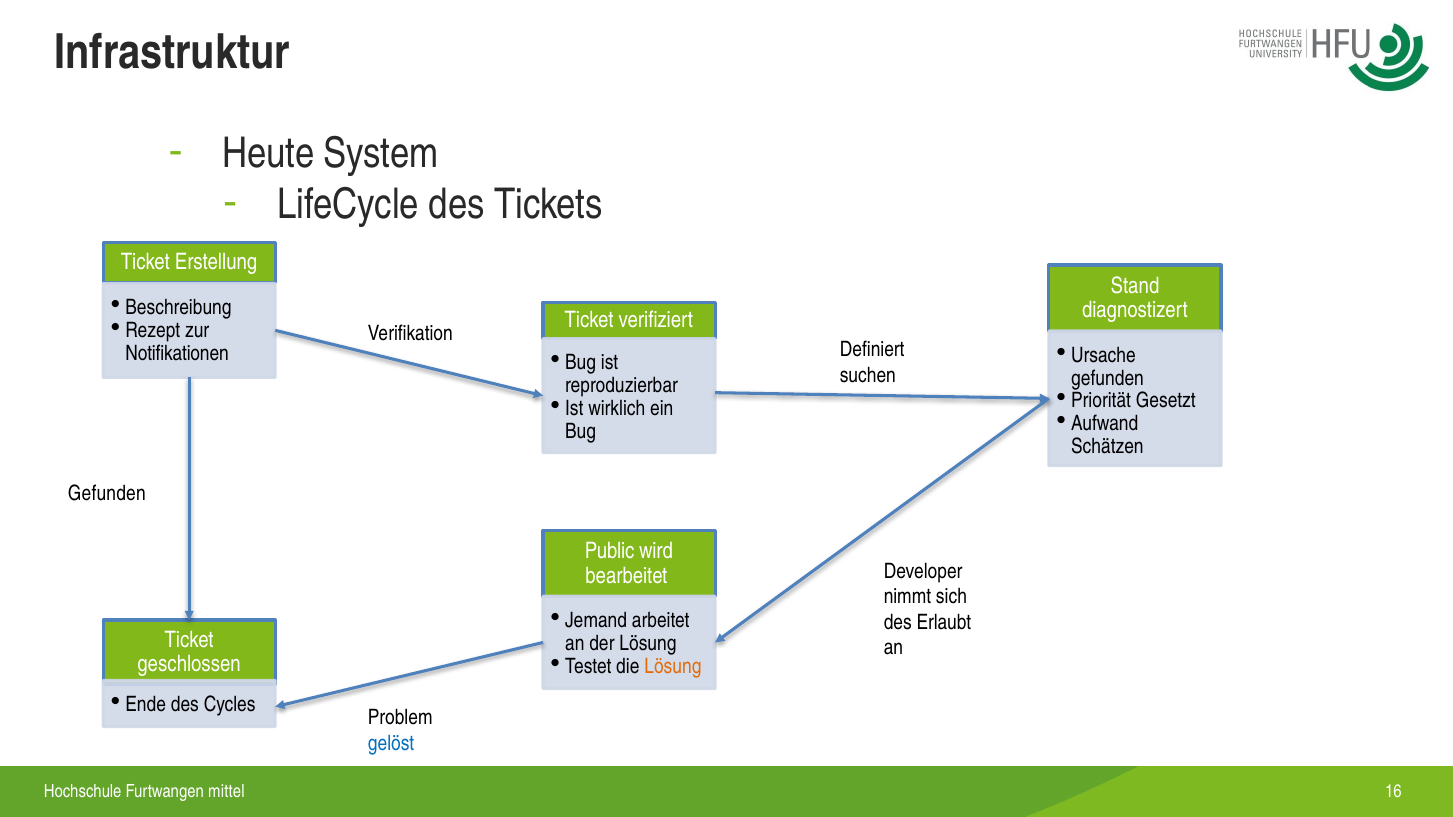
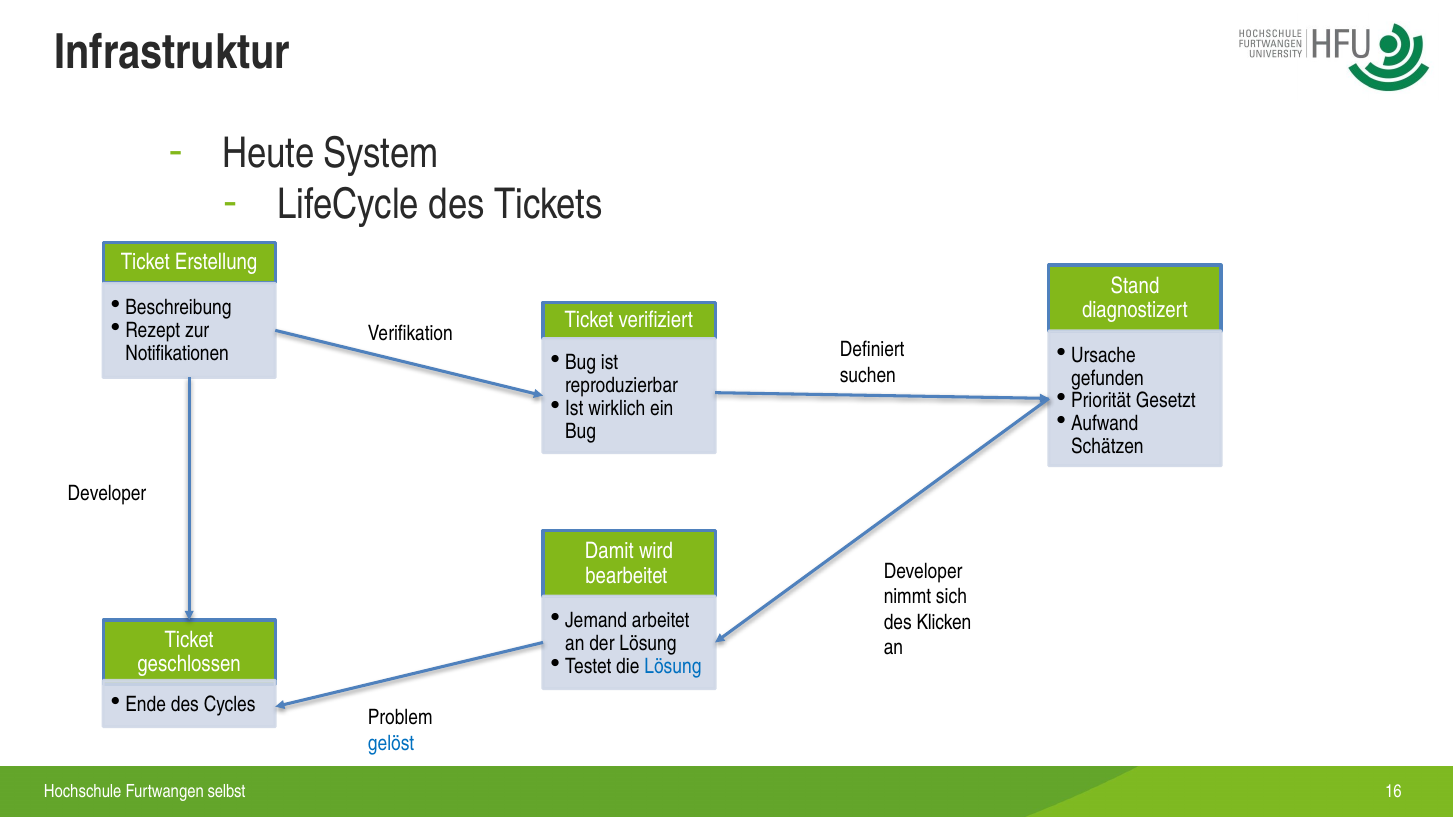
Gefunden: Gefunden -> Developer (107, 494)
Public: Public -> Damit (609, 551)
Erlaubt: Erlaubt -> Klicken (944, 623)
Lösung colour: orange -> blue (673, 666)
mittel: mittel -> selbst (227, 792)
